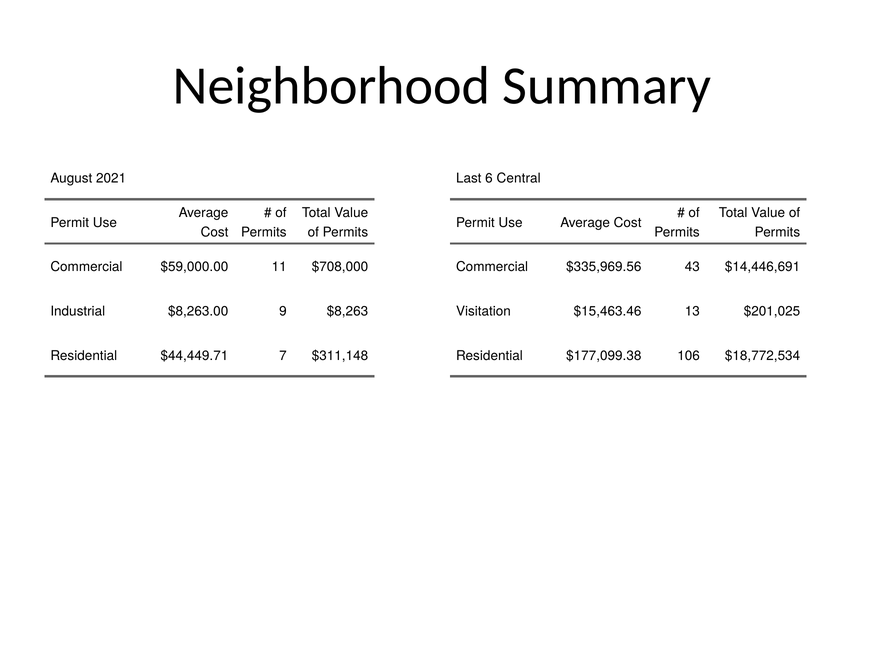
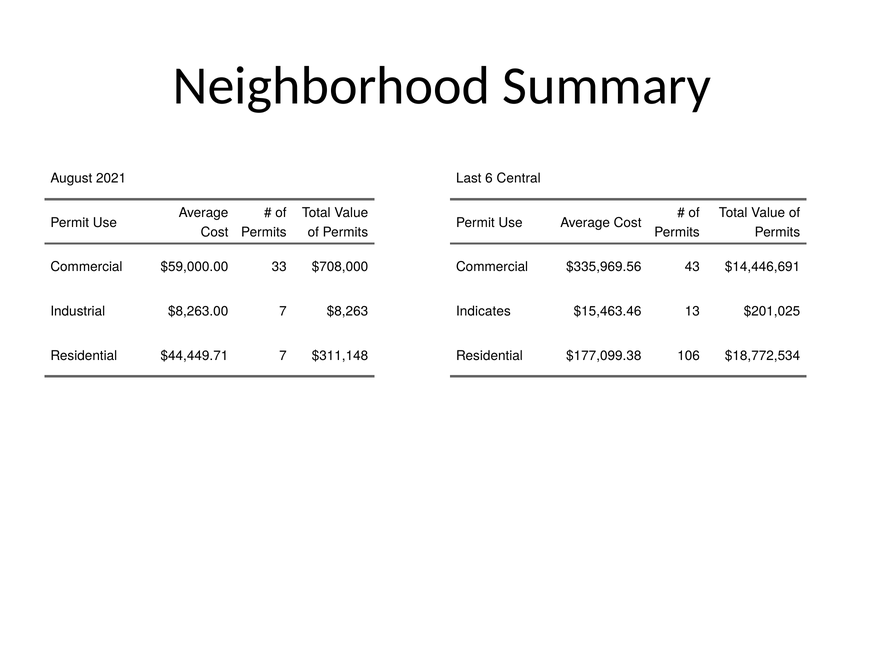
11: 11 -> 33 (279, 267)
$8,263.00 9: 9 -> 7 (283, 311)
Visitation: Visitation -> Indicates (483, 311)
